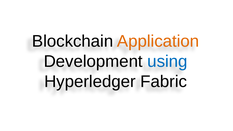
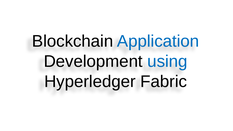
Application colour: orange -> blue (158, 41)
